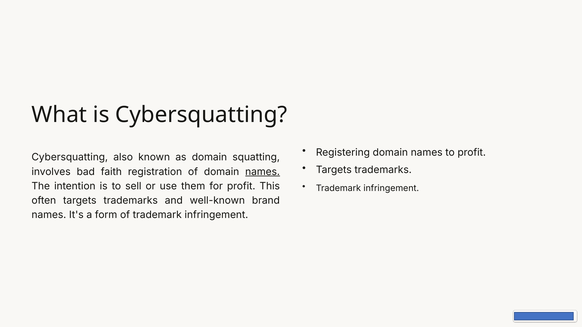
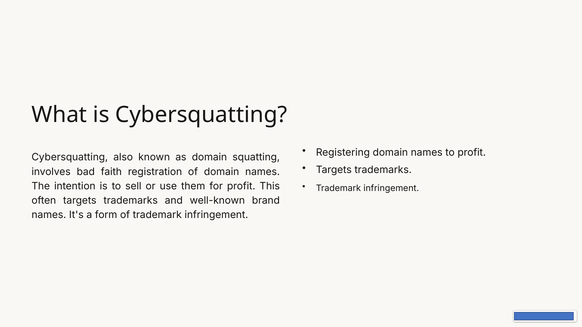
names underline: present -> none (263, 172)
